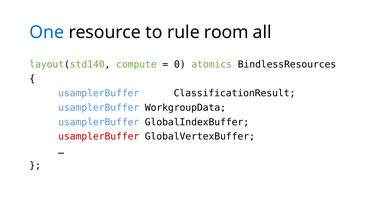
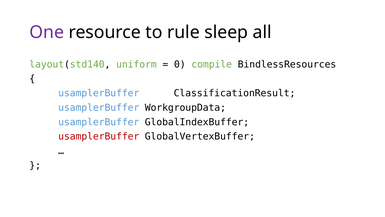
One colour: blue -> purple (47, 32)
room: room -> sleep (226, 32)
compute: compute -> uniform (136, 64)
atomics: atomics -> compile (212, 64)
